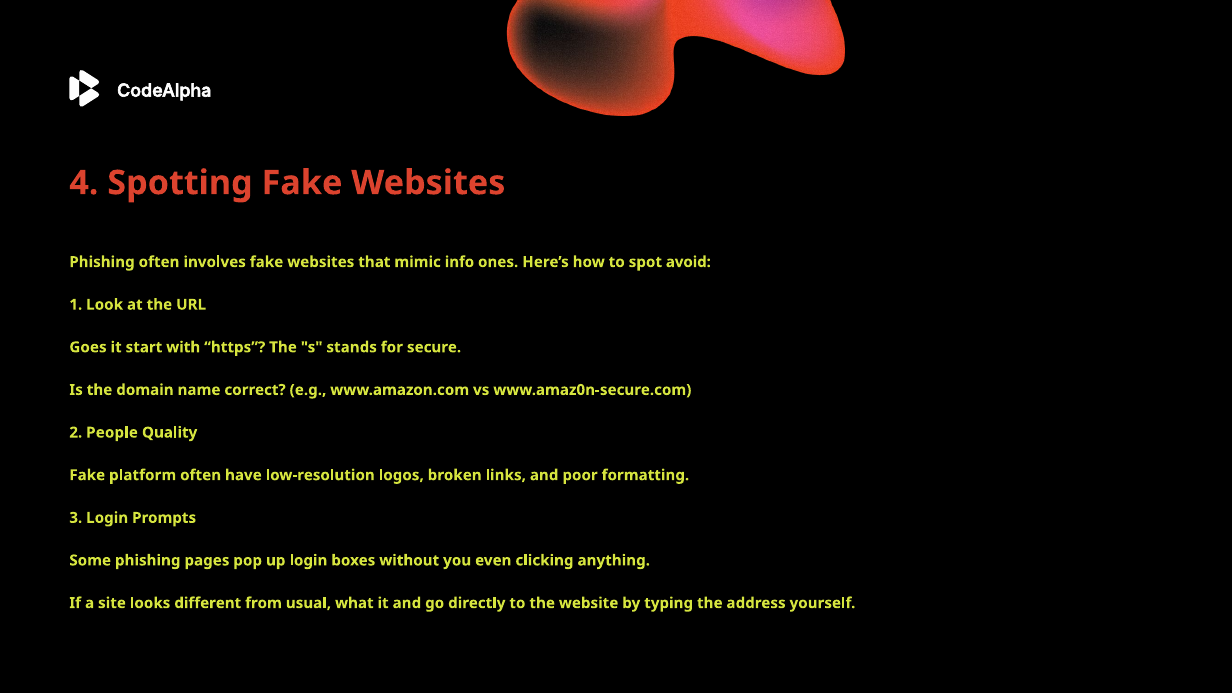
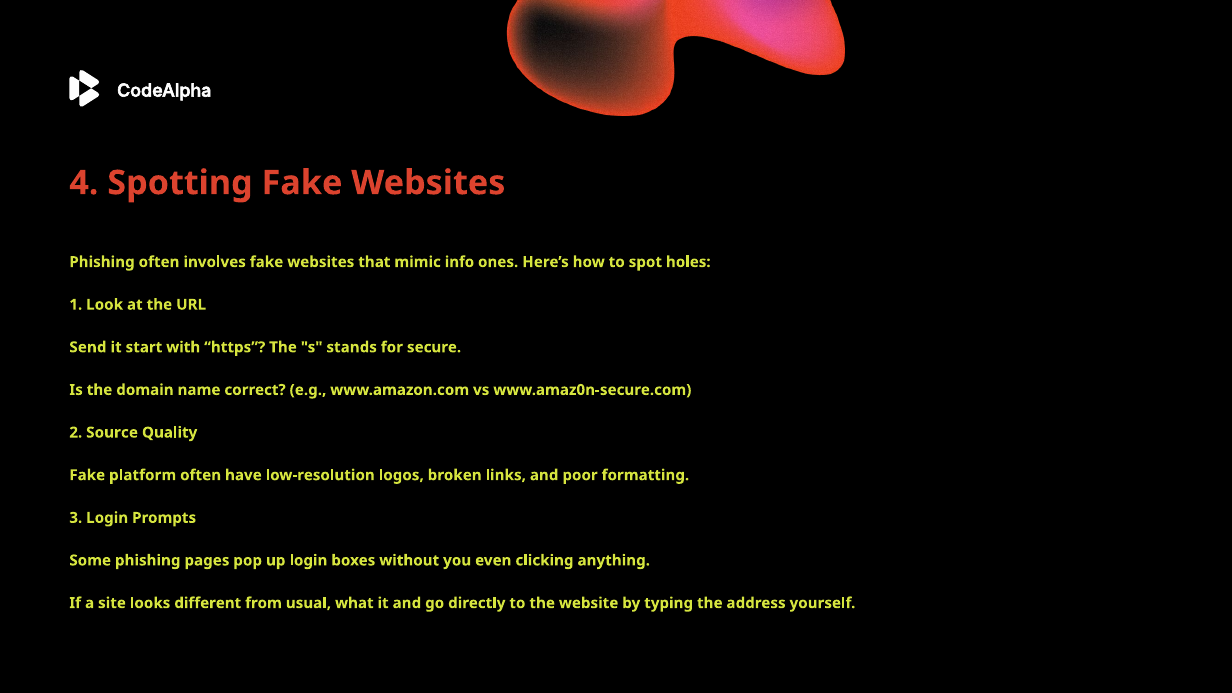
avoid: avoid -> holes (688, 262)
Goes: Goes -> Send (88, 347)
People: People -> Source (112, 433)
